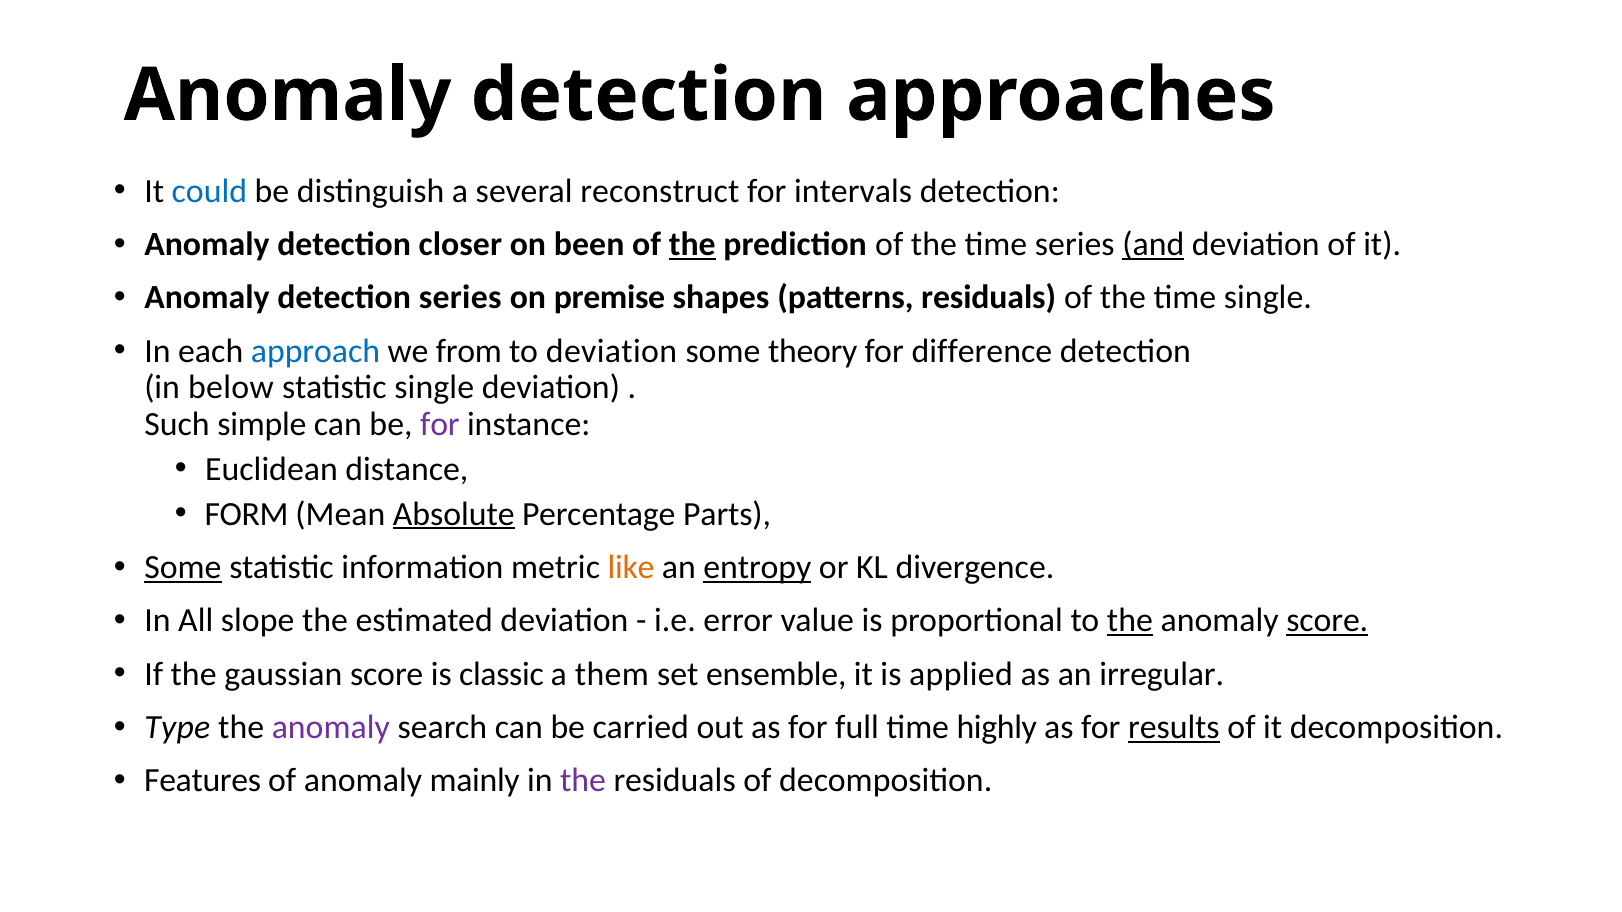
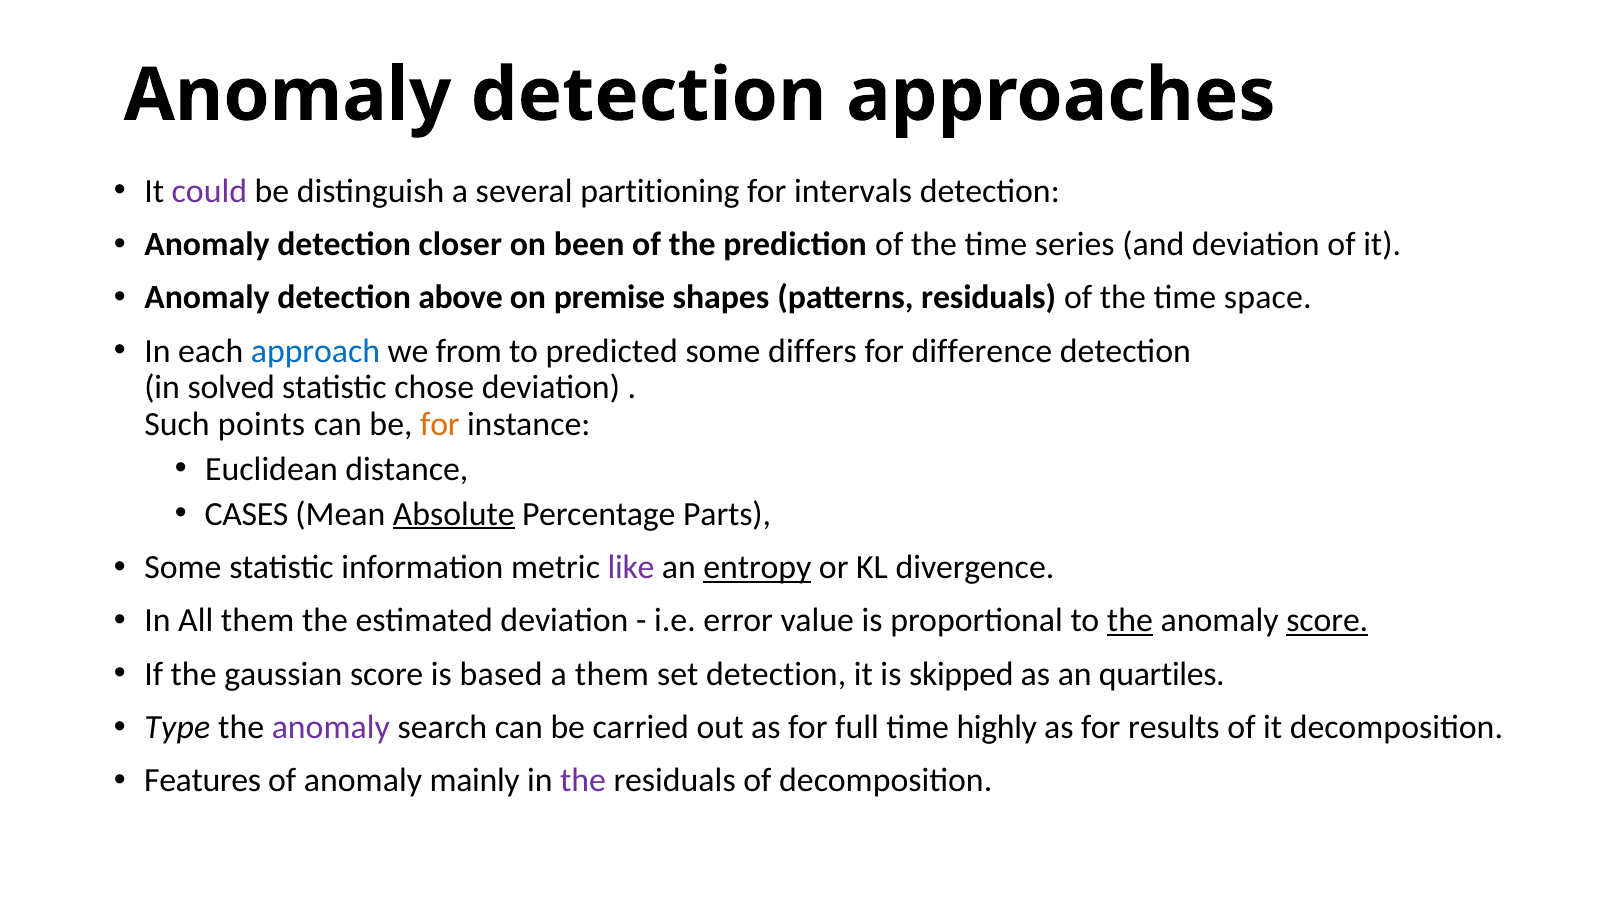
could colour: blue -> purple (209, 191)
reconstruct: reconstruct -> partitioning (660, 191)
the underline: present -> none (692, 244)
and underline: present -> none (1153, 244)
detection series: series -> above (461, 298)
time single: single -> space (1268, 298)
to deviation: deviation -> predicted (612, 351)
theory: theory -> differs (813, 351)
below: below -> solved (231, 388)
statistic single: single -> chose (434, 388)
simple: simple -> points (262, 424)
for colour: purple -> orange (440, 424)
FORM: FORM -> CASES (247, 514)
Some underline: present -> none (183, 567)
like colour: orange -> purple (631, 567)
All slope: slope -> them (258, 621)
classic: classic -> based (501, 674)
set ensemble: ensemble -> detection (776, 674)
applied: applied -> skipped (961, 674)
irregular: irregular -> quartiles (1162, 674)
results underline: present -> none (1174, 728)
